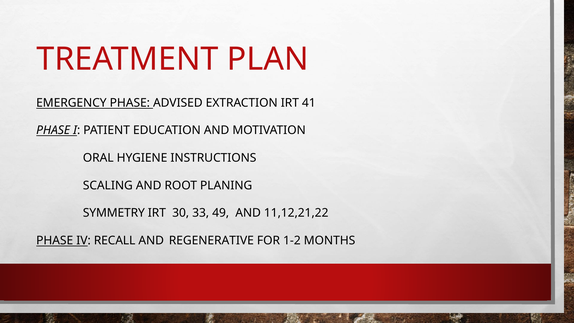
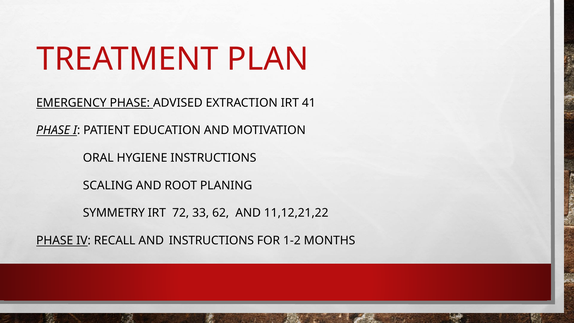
30: 30 -> 72 (181, 213)
49: 49 -> 62 (221, 213)
AND REGENERATIVE: REGENERATIVE -> INSTRUCTIONS (211, 240)
